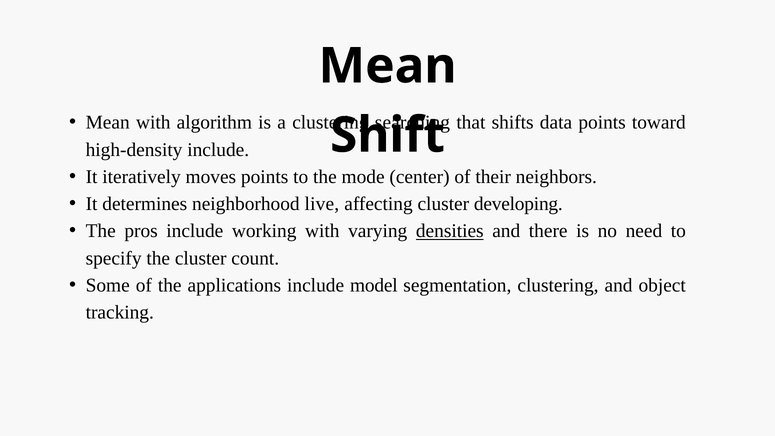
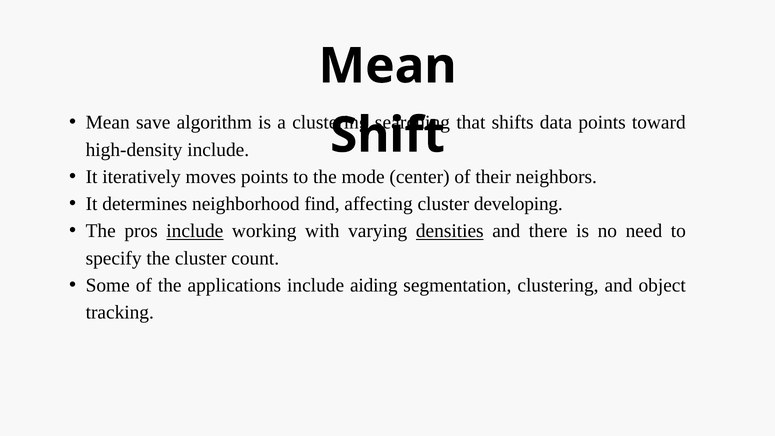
Mean with: with -> save (153, 123)
live: live -> find (322, 204)
include underline: none -> present (195, 231)
model: model -> aiding (374, 285)
